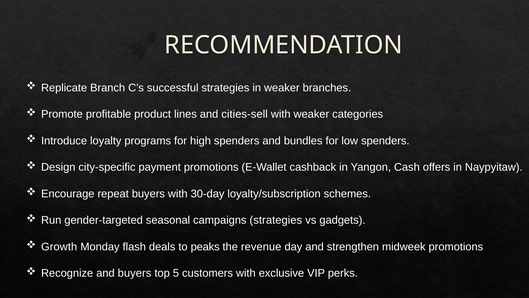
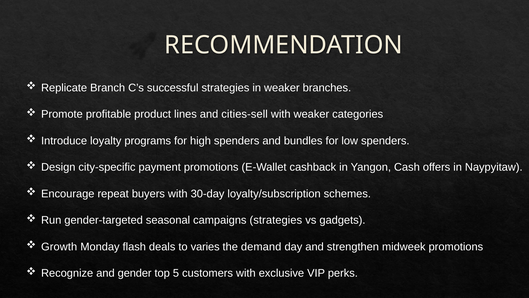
peaks: peaks -> varies (205, 246)
revenue: revenue -> demand (261, 246)
and buyers: buyers -> gender (135, 273)
